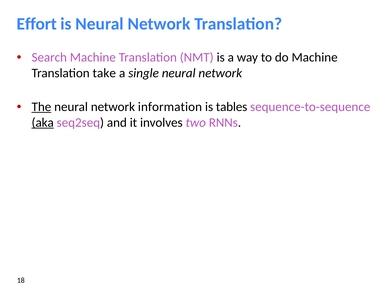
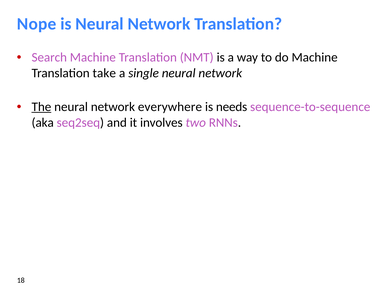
Effort: Effort -> Nope (37, 24)
information: information -> everywhere (170, 107)
tables: tables -> needs (232, 107)
aka underline: present -> none (43, 123)
